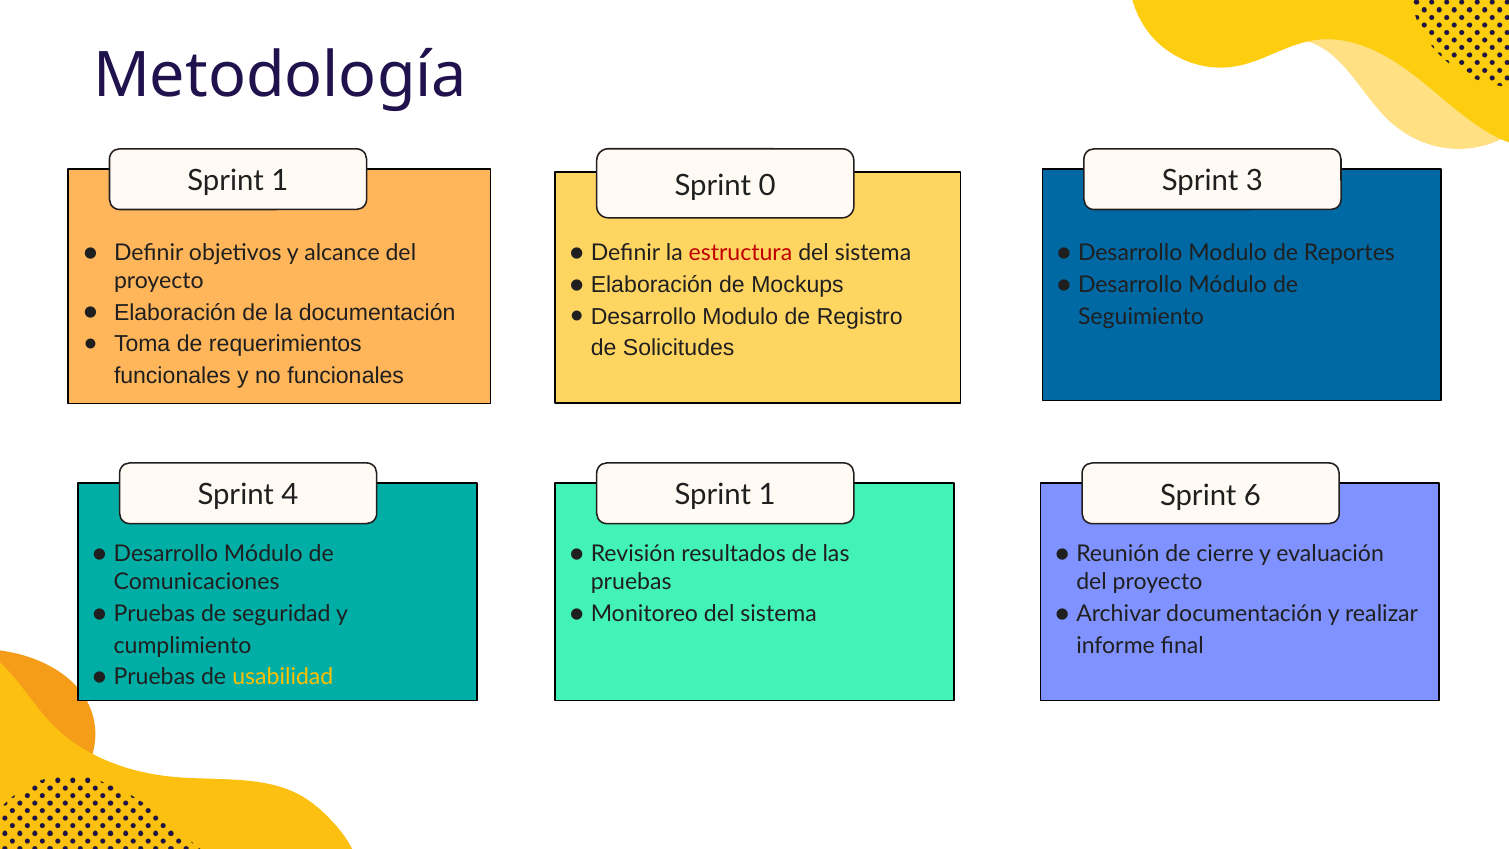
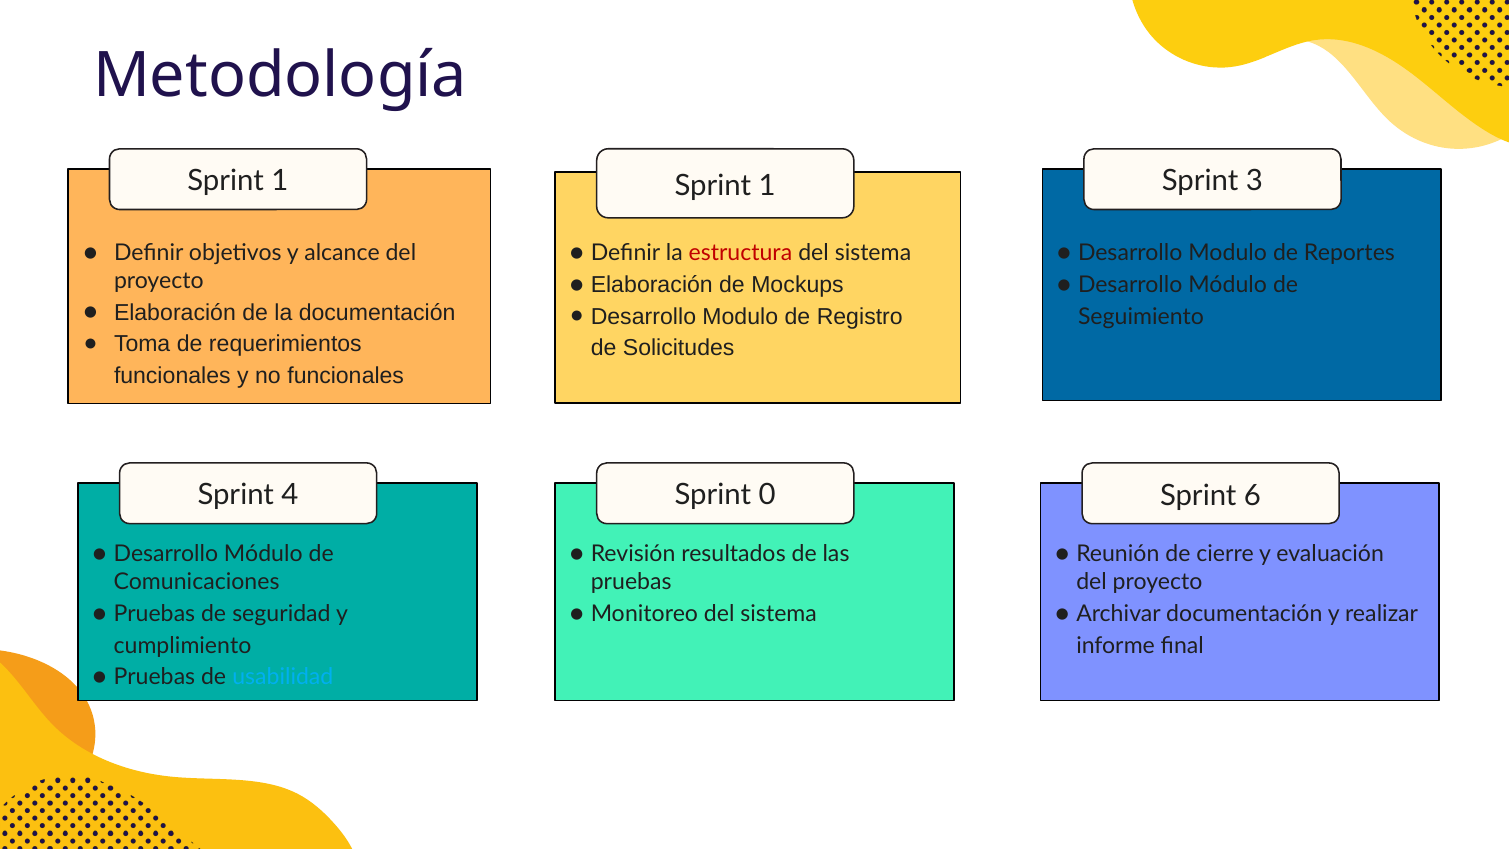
0: 0 -> 1 (767, 185)
1: 1 -> 0 (767, 495)
usabilidad colour: yellow -> light blue (283, 677)
